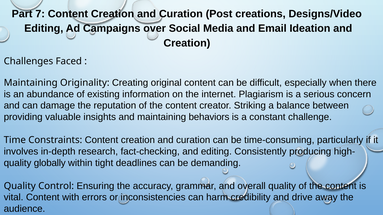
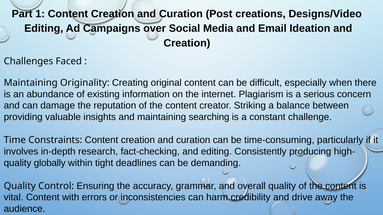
7: 7 -> 1 (40, 14)
behaviors: behaviors -> searching (209, 117)
